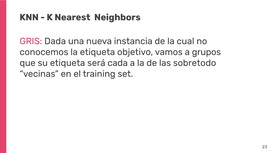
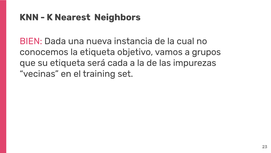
GRIS: GRIS -> BIEN (31, 41)
sobretodo: sobretodo -> impurezas (195, 63)
